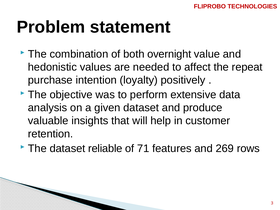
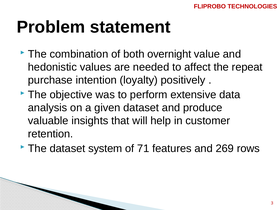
reliable: reliable -> system (105, 148)
